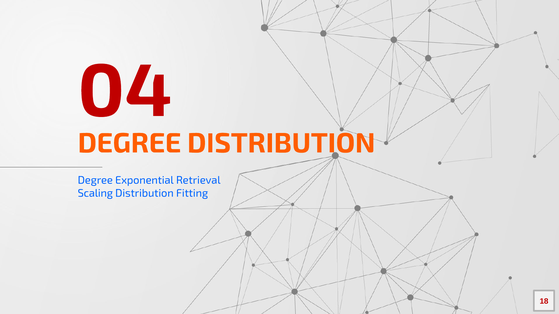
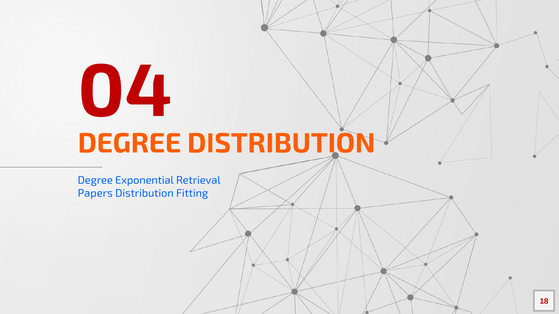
Scaling: Scaling -> Papers (95, 194)
